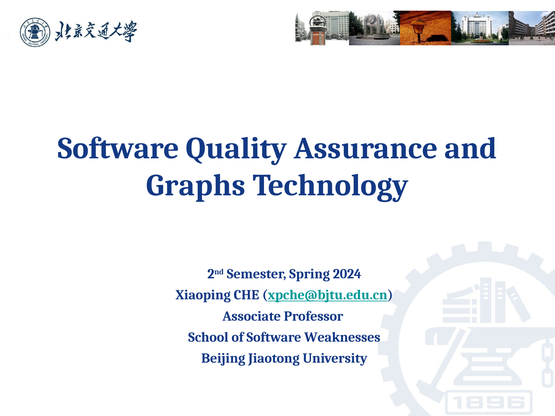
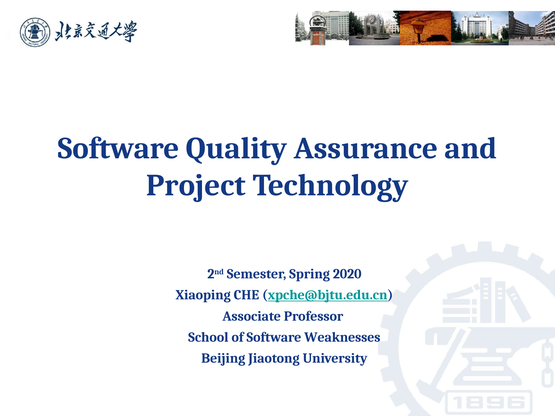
Graphs: Graphs -> Project (196, 185)
2024: 2024 -> 2020 (347, 274)
